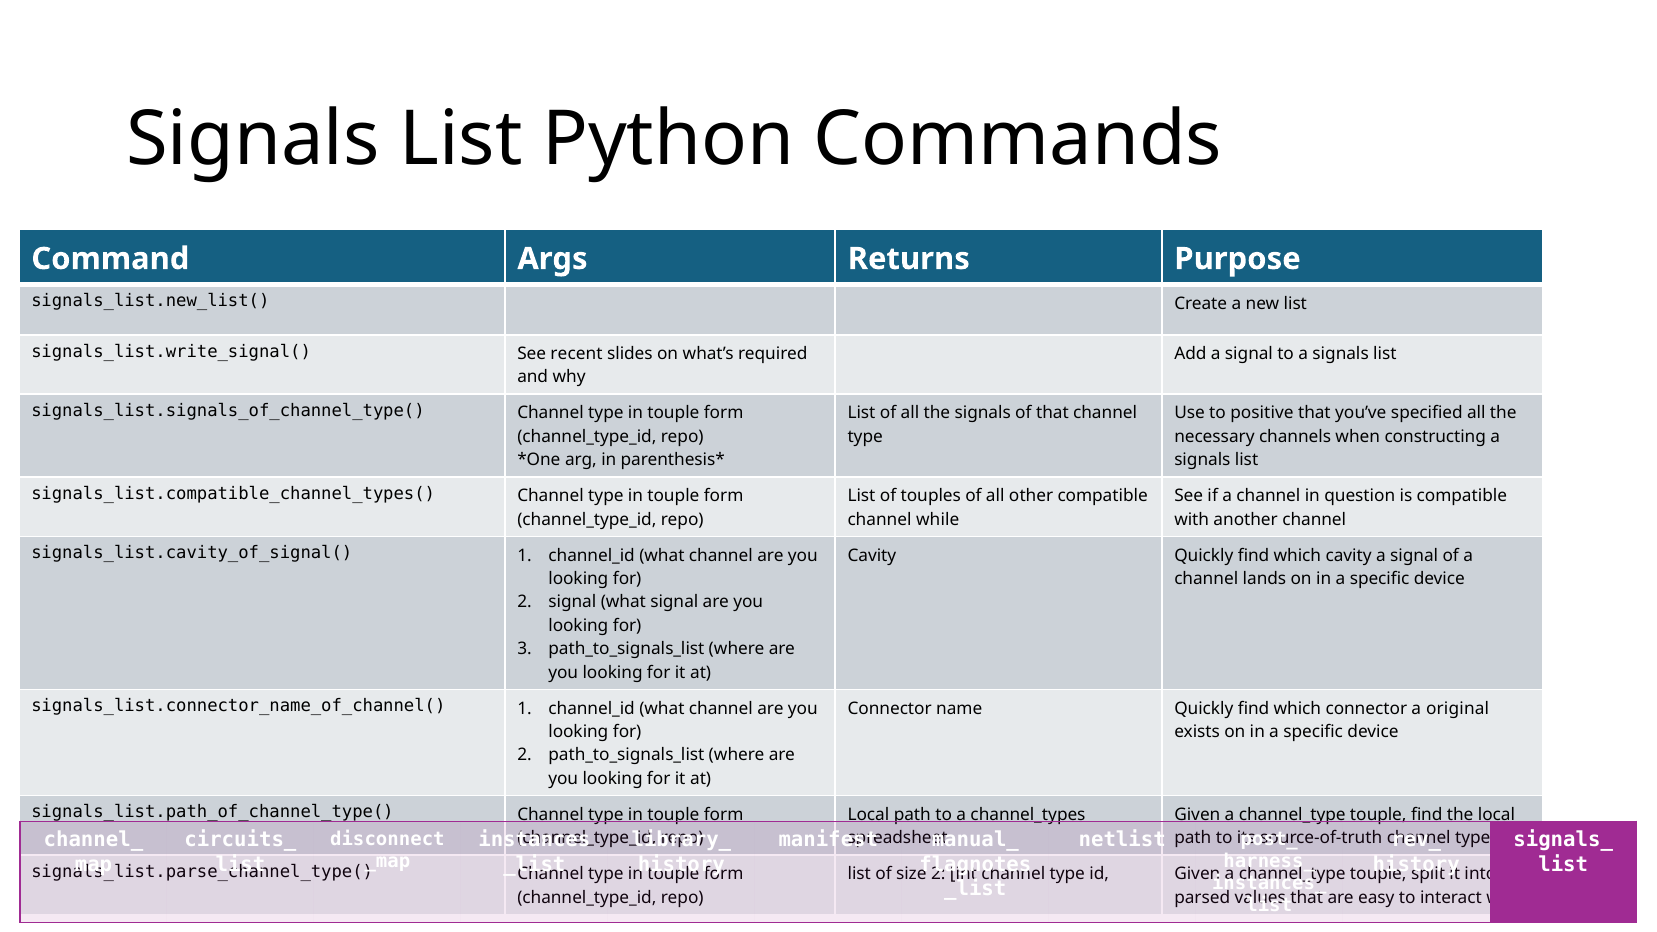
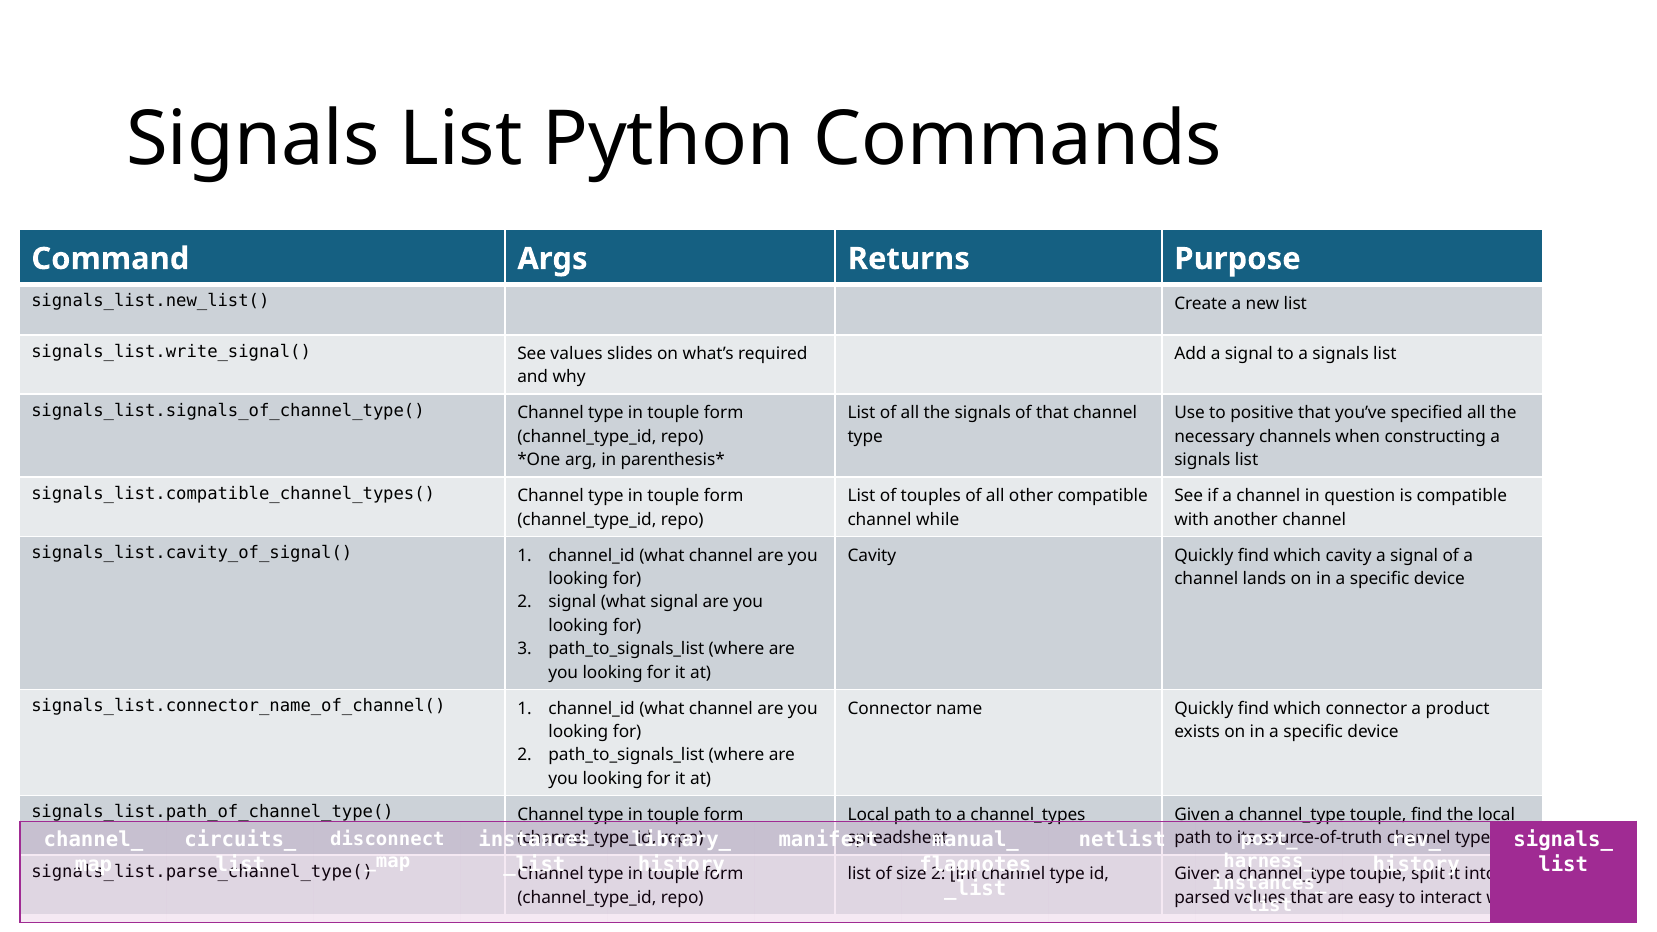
See recent: recent -> values (577, 354)
original: original -> product (1458, 708)
